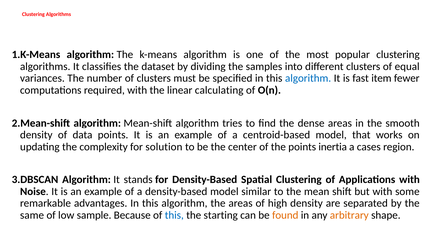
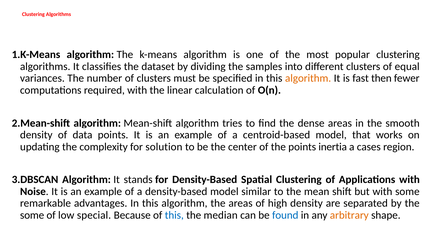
algorithm colour: blue -> orange (308, 79)
item: item -> then (381, 79)
calculating: calculating -> calculation (219, 90)
same: same -> some (32, 216)
sample: sample -> special (94, 216)
starting: starting -> median (221, 216)
found colour: orange -> blue (285, 216)
